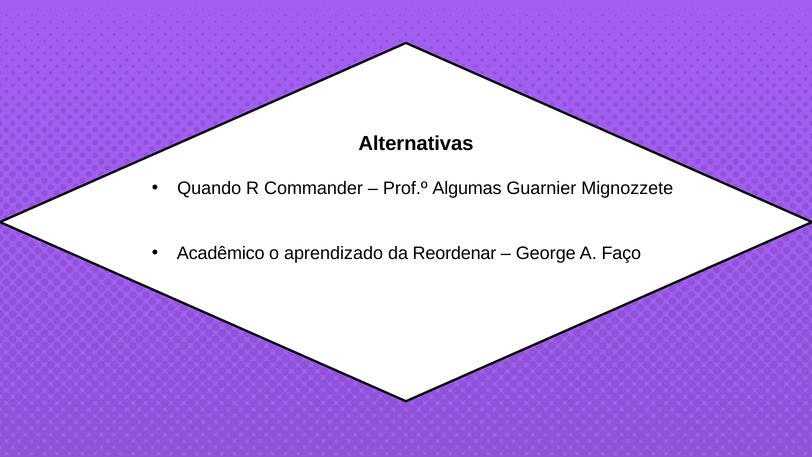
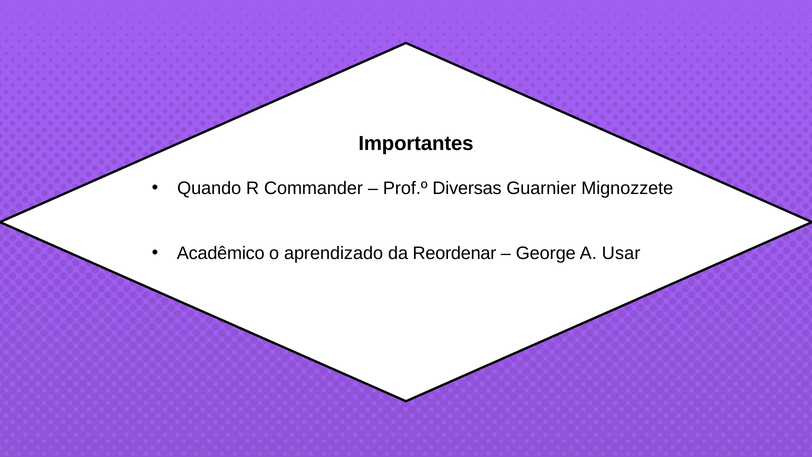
Alternativas: Alternativas -> Importantes (416, 144)
Algumas: Algumas -> Diversas (467, 188)
Faço: Faço -> Usar (621, 253)
